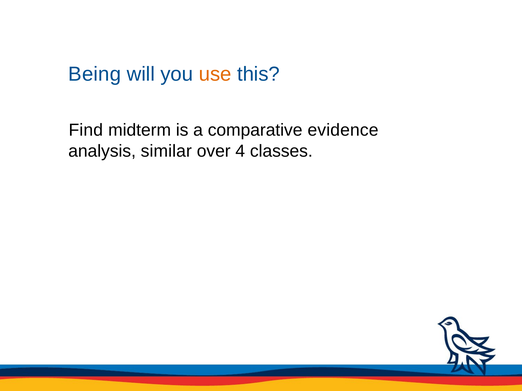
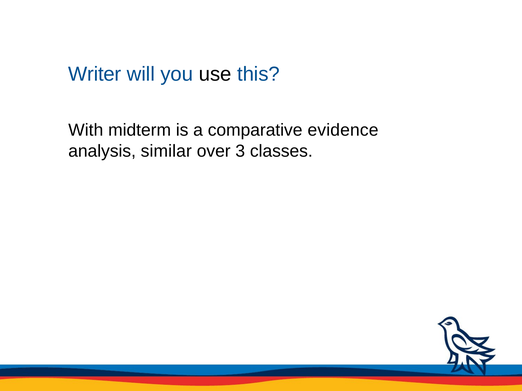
Being: Being -> Writer (95, 74)
use colour: orange -> black (215, 74)
Find: Find -> With (86, 130)
4: 4 -> 3 (240, 151)
